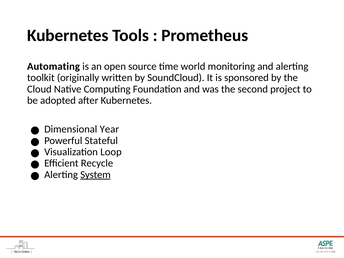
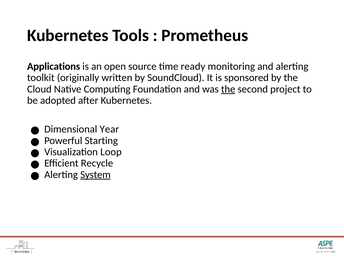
Automating: Automating -> Applications (54, 66)
world: world -> ready (193, 66)
the underline: none -> present (228, 89)
Stateful: Stateful -> Starting (101, 141)
